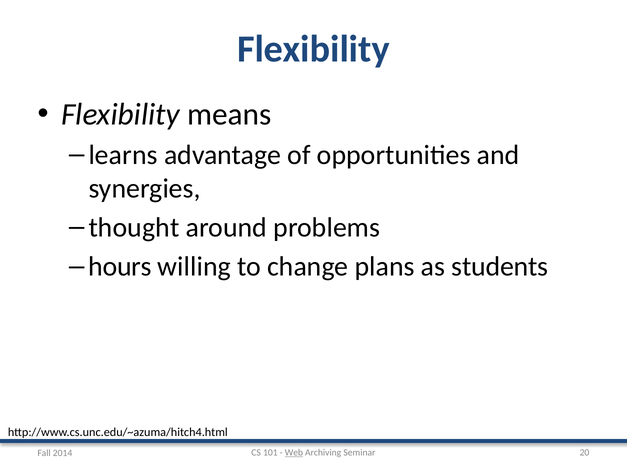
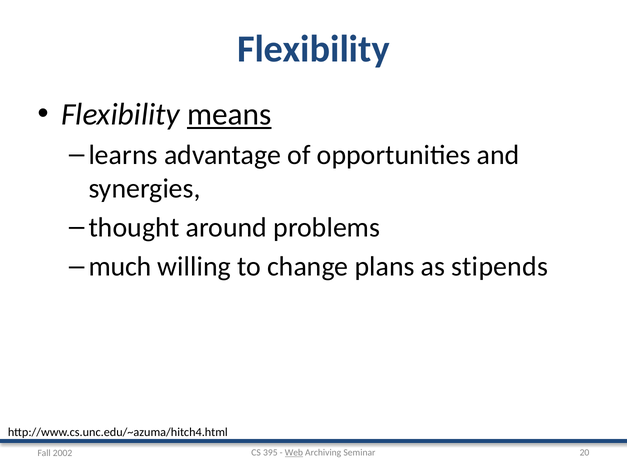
means underline: none -> present (229, 114)
hours: hours -> much (120, 267)
students: students -> stipends (500, 267)
101: 101 -> 395 (270, 453)
2014: 2014 -> 2002 (63, 453)
